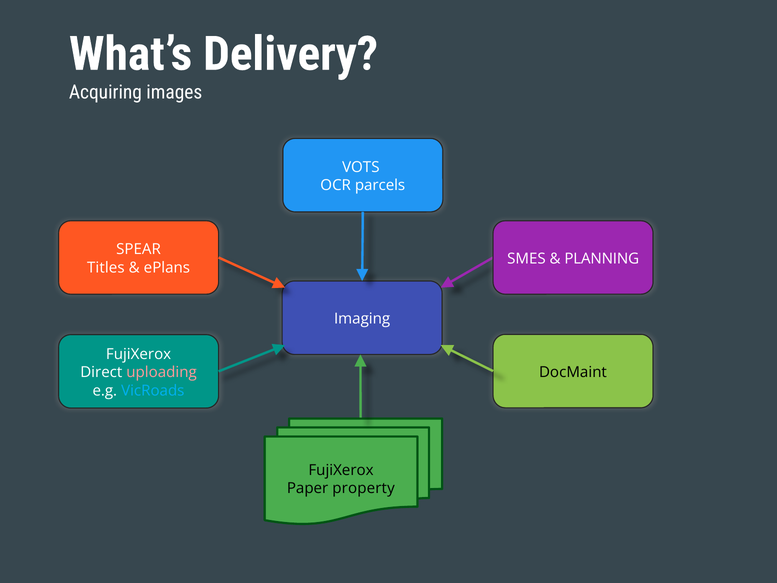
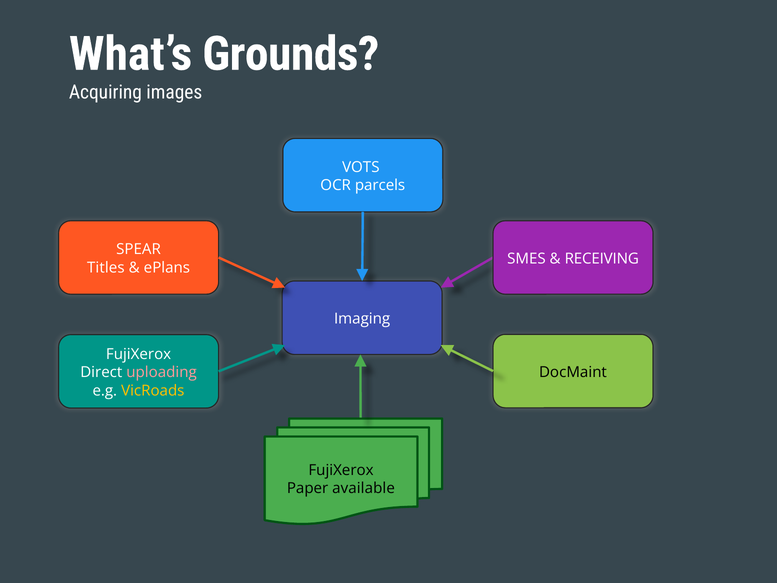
Delivery: Delivery -> Grounds (291, 54)
PLANNING: PLANNING -> RECEIVING (602, 258)
VicRoads colour: light blue -> yellow (153, 390)
property: property -> available (364, 488)
